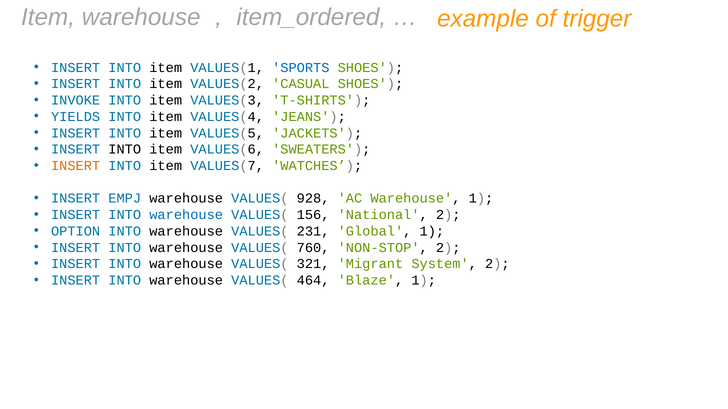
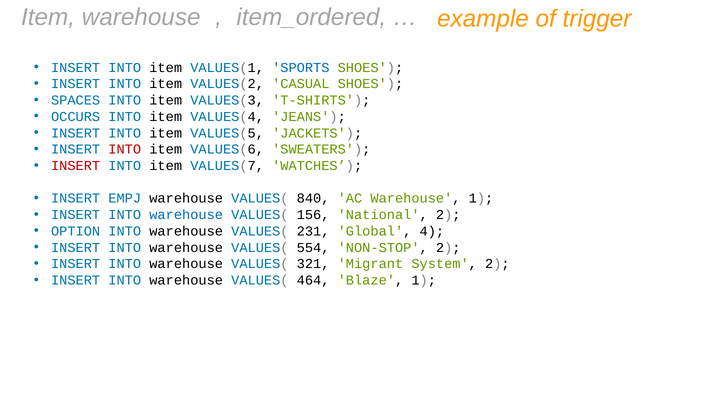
INVOKE: INVOKE -> SPACES (76, 100)
YIELDS: YIELDS -> OCCURS (76, 117)
INTO colour: black -> red (125, 150)
INSERT colour: orange -> red (76, 166)
928: 928 -> 840 (313, 199)
Global 1: 1 -> 4 (432, 231)
760: 760 -> 554 (313, 248)
